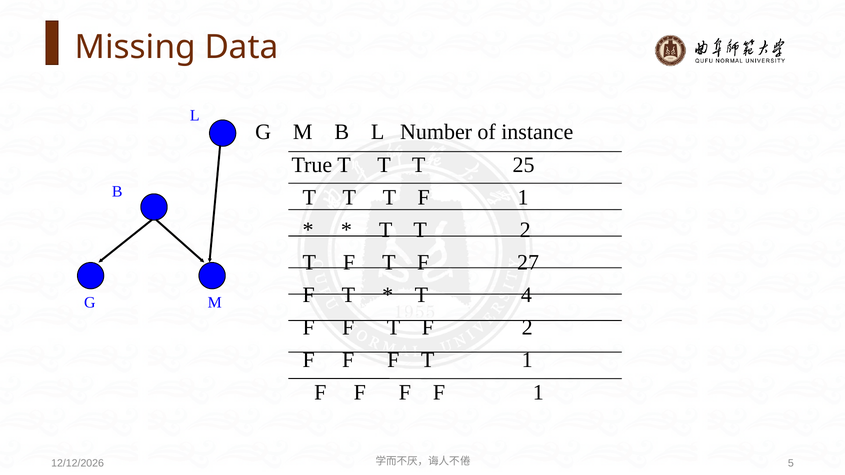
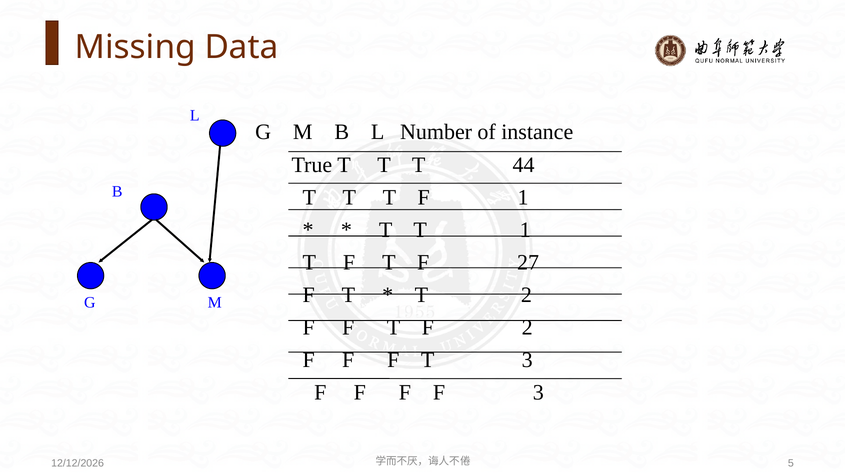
25: 25 -> 44 (524, 165)
T 2: 2 -> 1 (525, 230)
T 4: 4 -> 2 (526, 295)
T 1: 1 -> 3 (527, 360)
F F 1: 1 -> 3 (538, 393)
